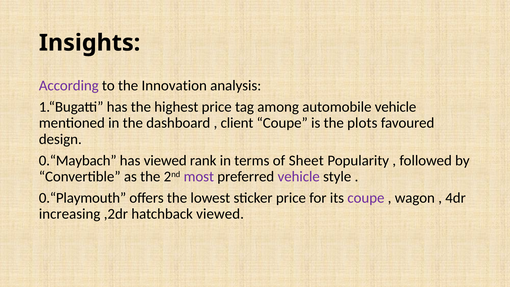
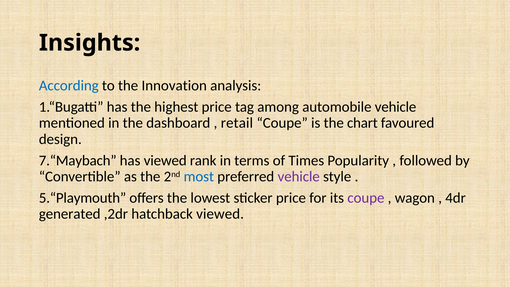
According colour: purple -> blue (69, 86)
client: client -> retail (237, 123)
plots: plots -> chart (362, 123)
0.“Maybach: 0.“Maybach -> 7.“Maybach (78, 160)
Sheet: Sheet -> Times (306, 160)
most colour: purple -> blue (199, 177)
0.“Playmouth: 0.“Playmouth -> 5.“Playmouth (83, 198)
increasing: increasing -> generated (70, 214)
